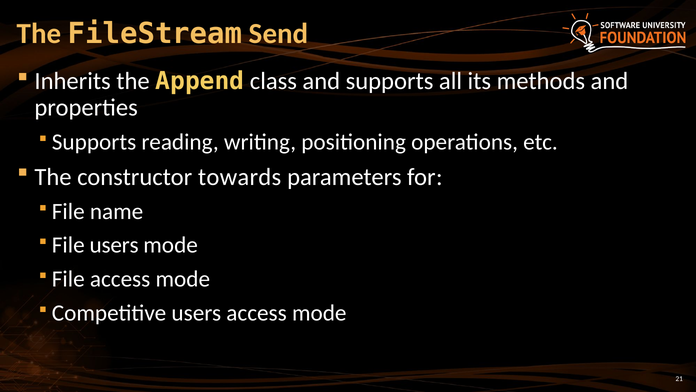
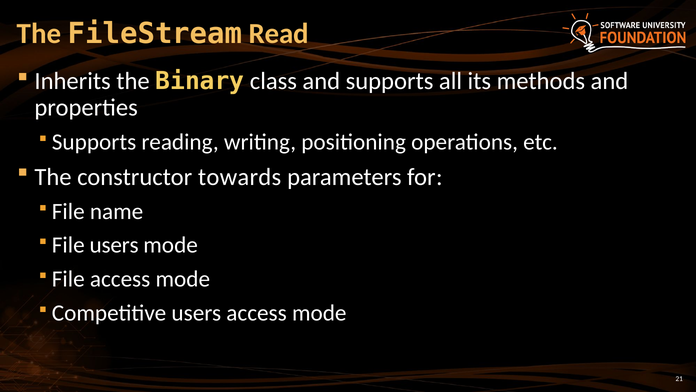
Send: Send -> Read (279, 34)
Append: Append -> Binary (200, 81)
